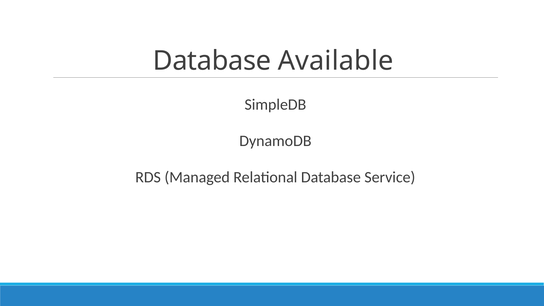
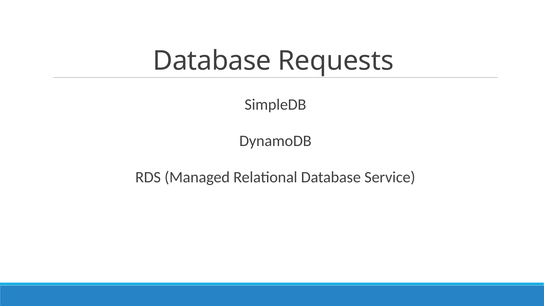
Available: Available -> Requests (336, 61)
